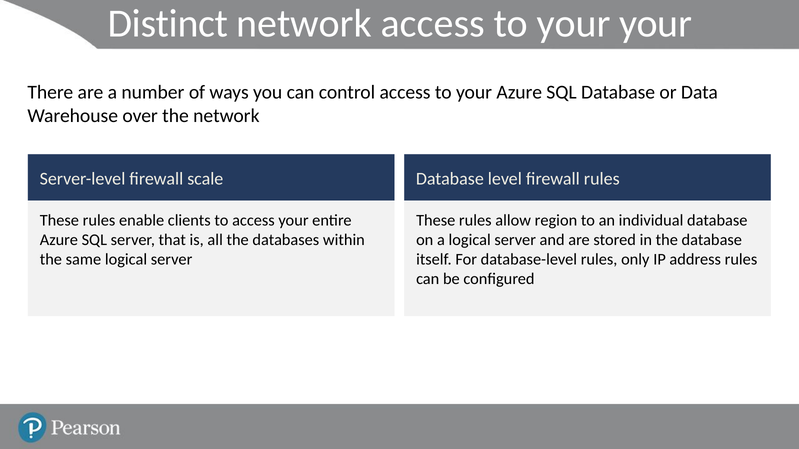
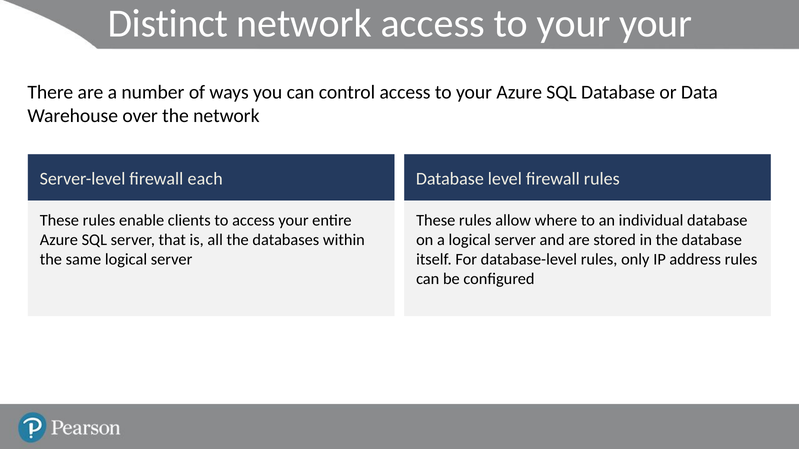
scale: scale -> each (205, 179)
region: region -> where (556, 221)
